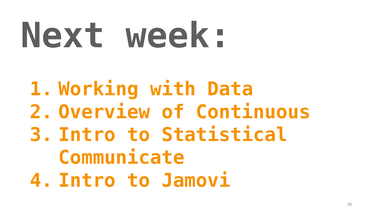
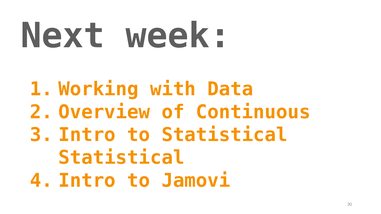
Communicate: Communicate -> Statistical (121, 158)
